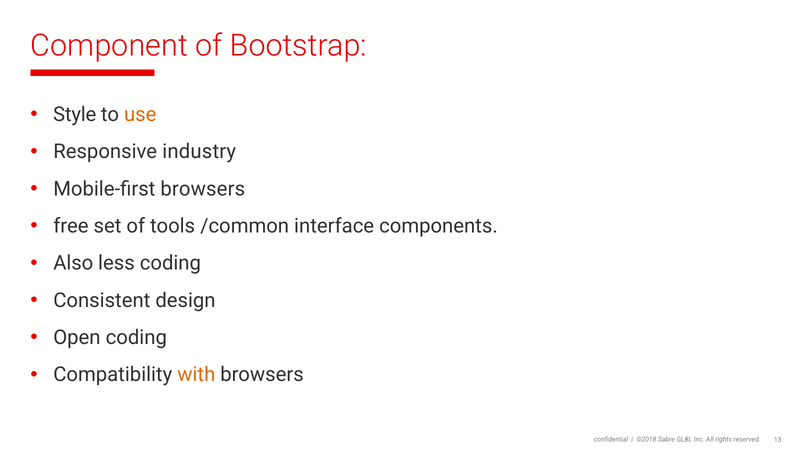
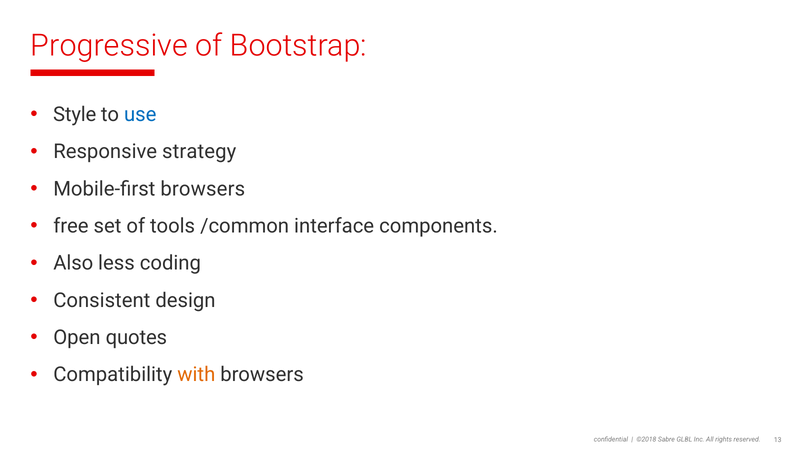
Component: Component -> Progressive (109, 45)
use colour: orange -> blue (140, 115)
industry: industry -> strategy (199, 152)
Open coding: coding -> quotes (136, 337)
